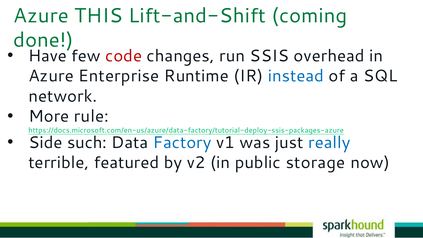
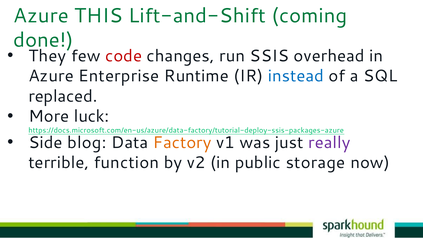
Have: Have -> They (47, 56)
network: network -> replaced (63, 96)
rule: rule -> luck (92, 116)
such: such -> blog (87, 142)
Factory colour: blue -> orange (182, 142)
really colour: blue -> purple (329, 142)
featured: featured -> function (126, 163)
